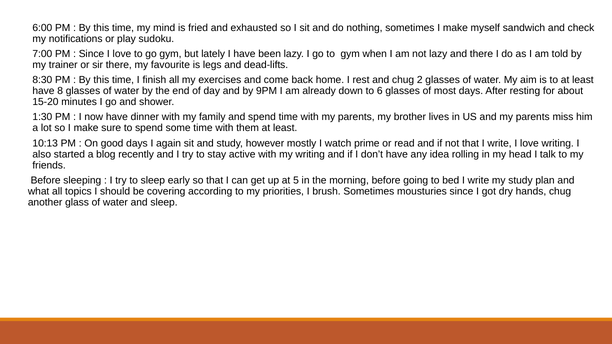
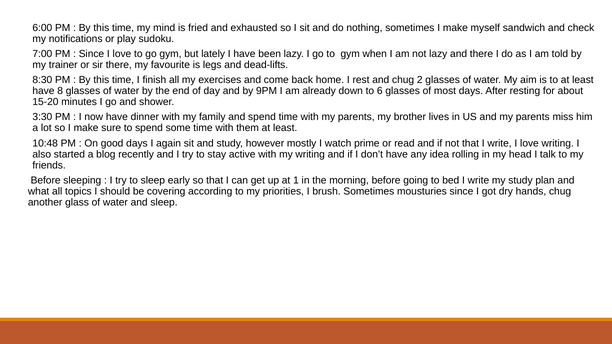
1:30: 1:30 -> 3:30 (42, 117)
10:13: 10:13 -> 10:48 (45, 143)
5: 5 -> 1 (296, 180)
